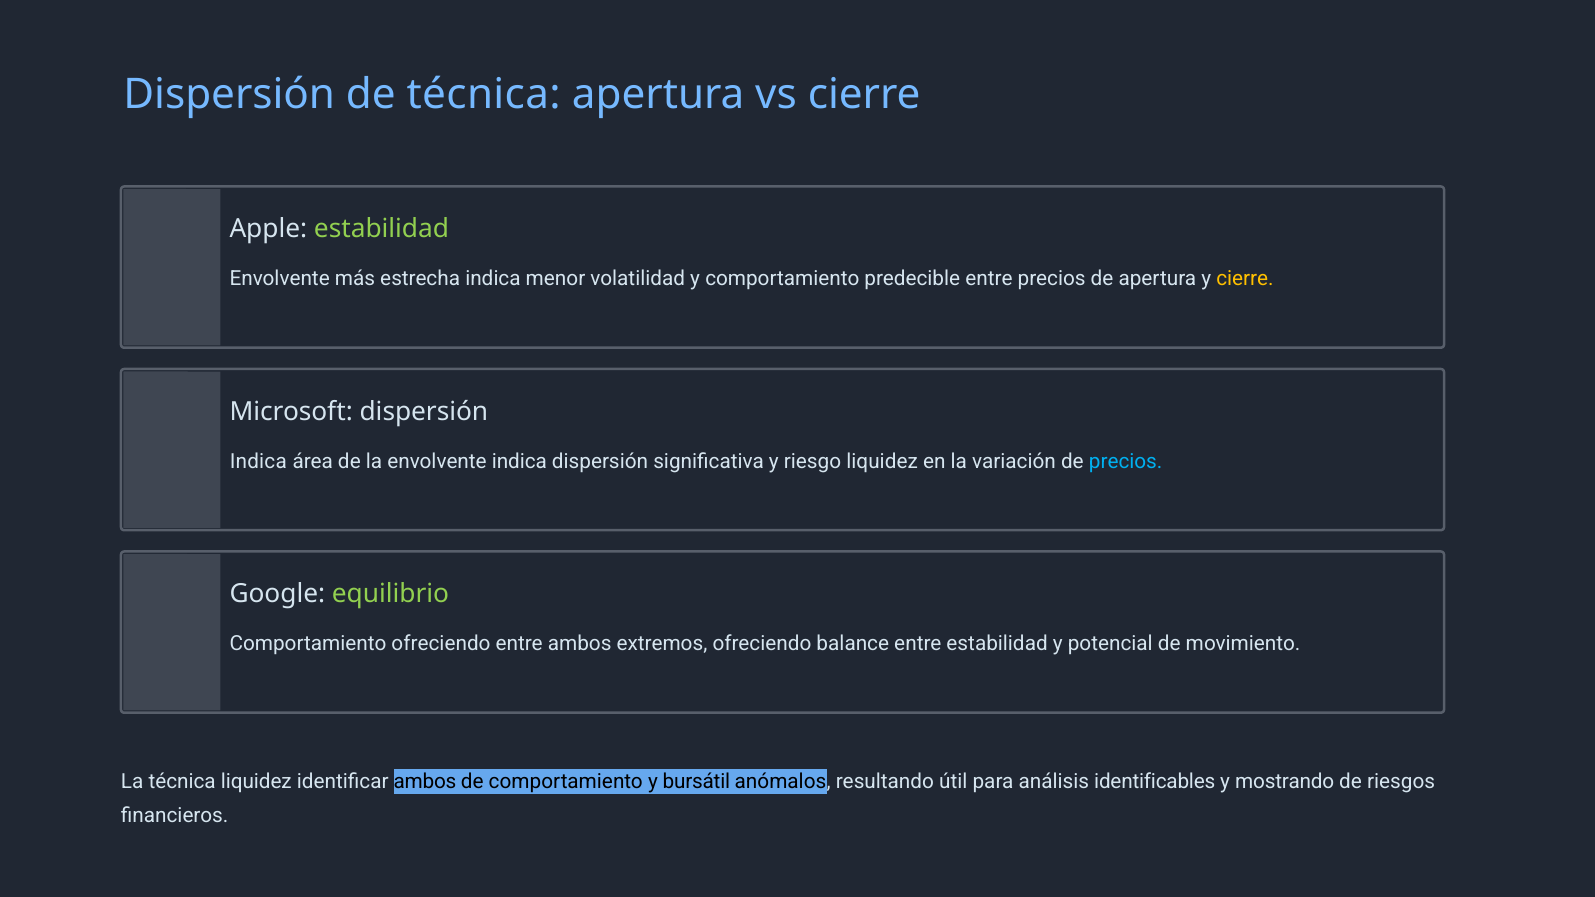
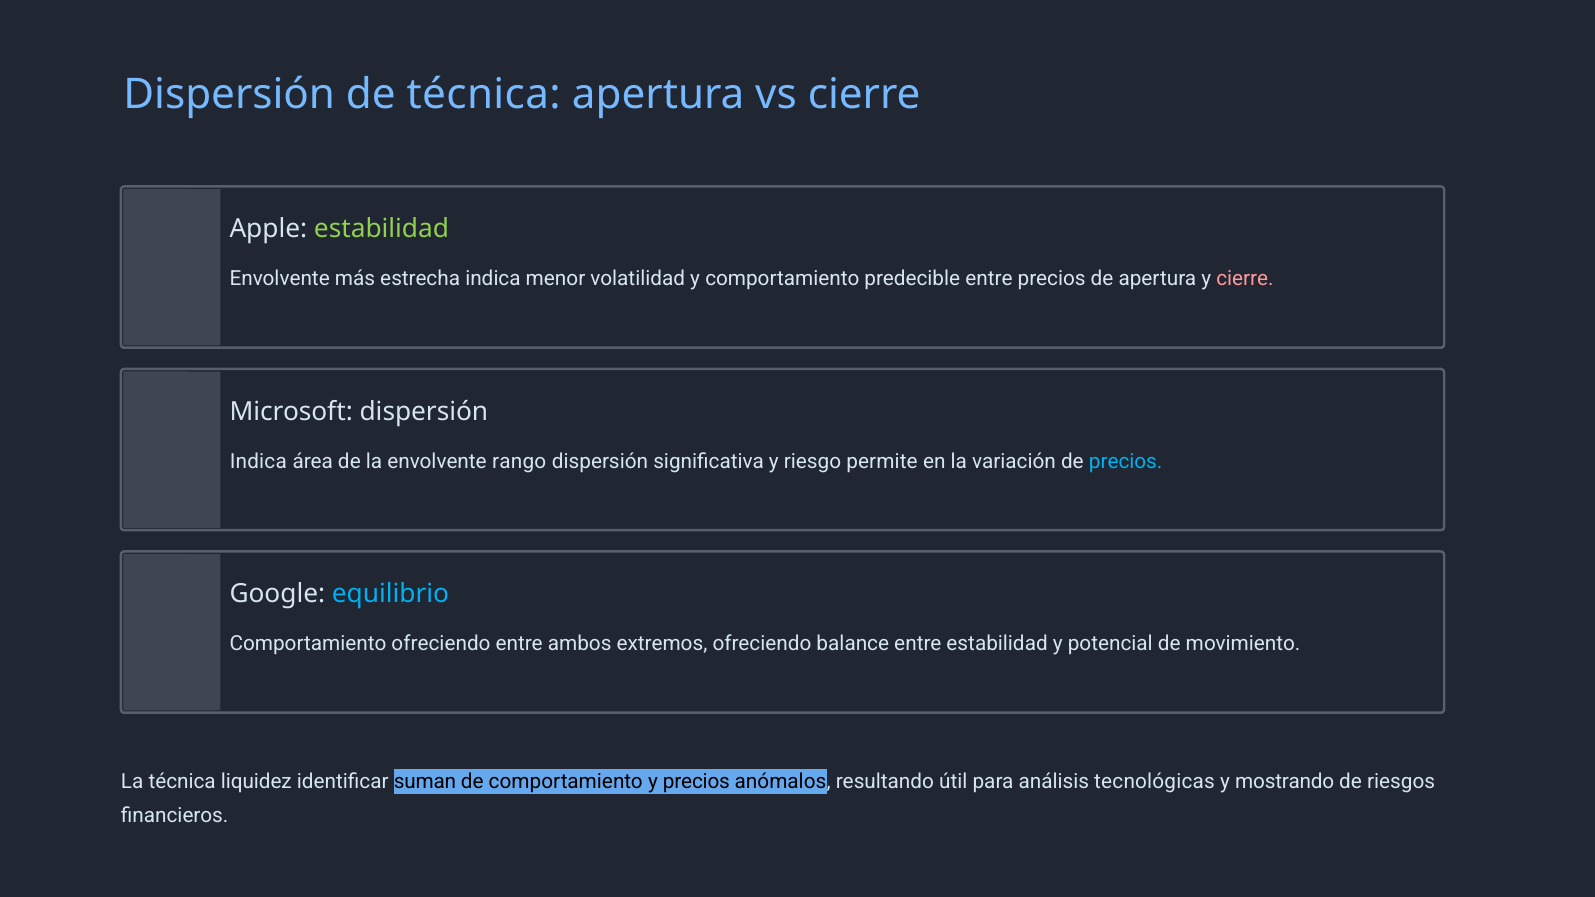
cierre colour: yellow -> pink (1245, 279)
envolvente indica: indica -> rango (519, 462)
riesgo liquidez: liquidez -> permite (882, 462)
equilibrio colour: light green -> light blue (390, 594)
identificar ambos: ambos -> suman (425, 782)
y bursátil: bursátil -> precios (696, 782)
identificables: identificables -> tecnológicas (1155, 782)
